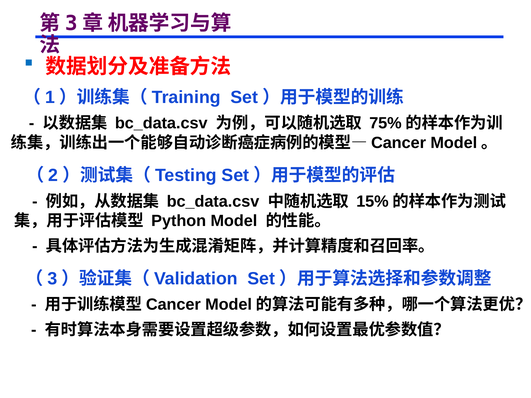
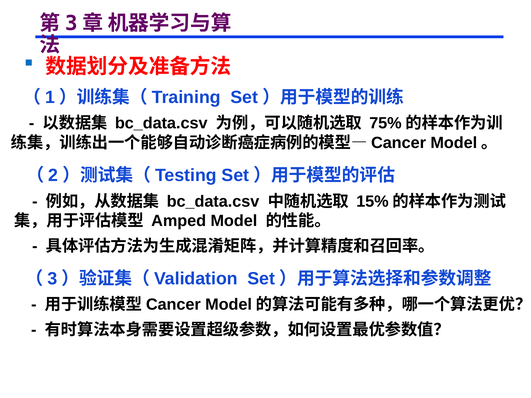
Python: Python -> Amped (179, 221)
